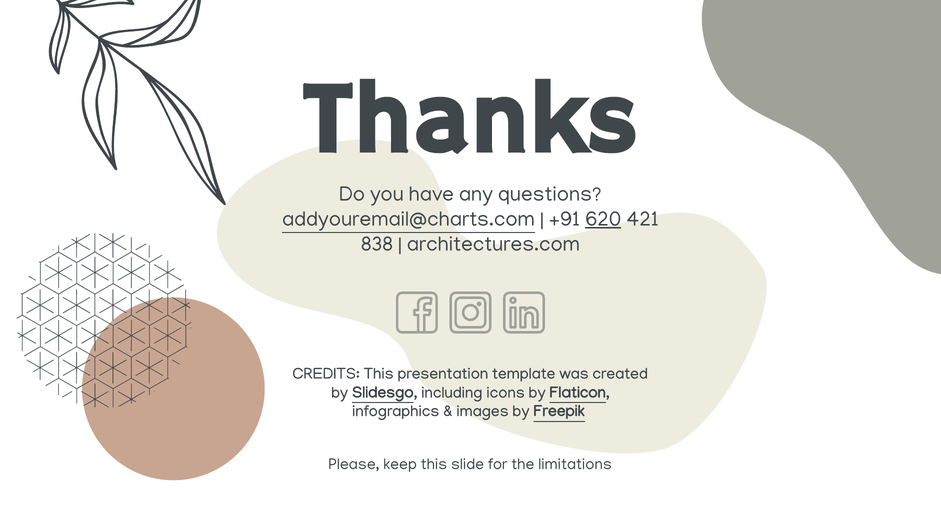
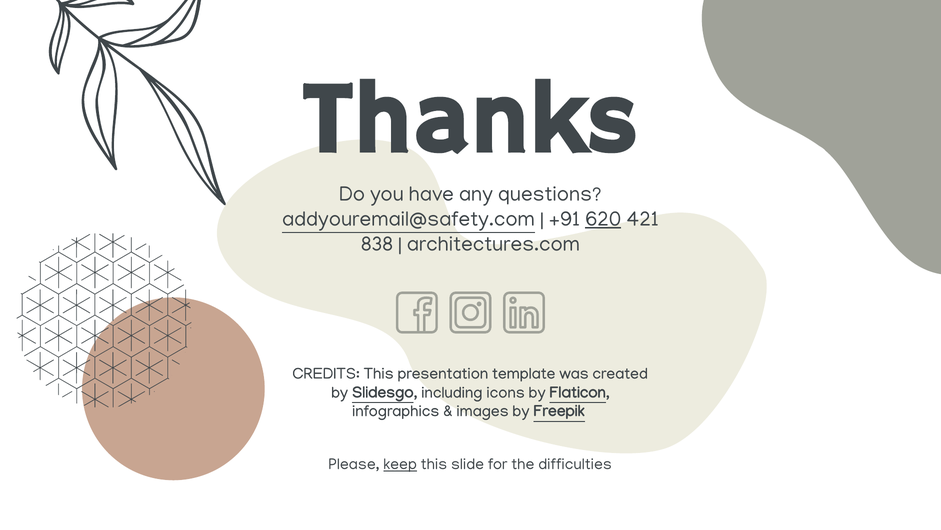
addyouremail@charts.com: addyouremail@charts.com -> addyouremail@safety.com (408, 219)
keep underline: none -> present (400, 464)
limitations: limitations -> difficulties (575, 464)
